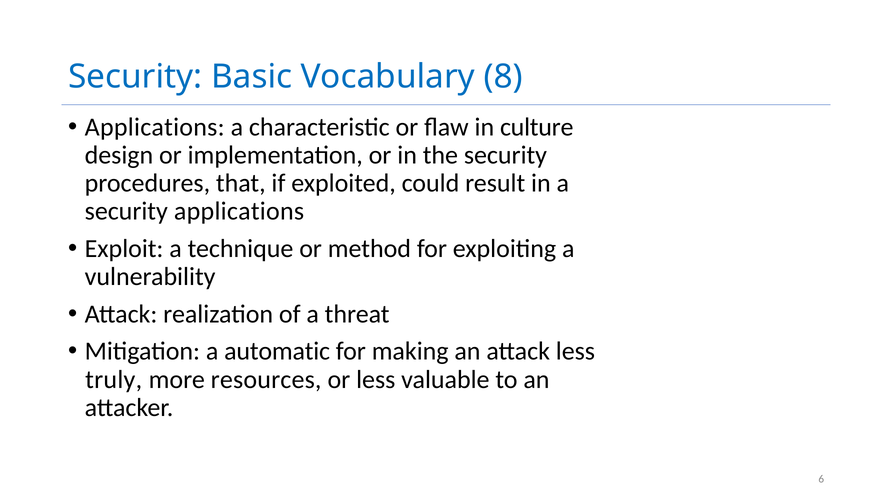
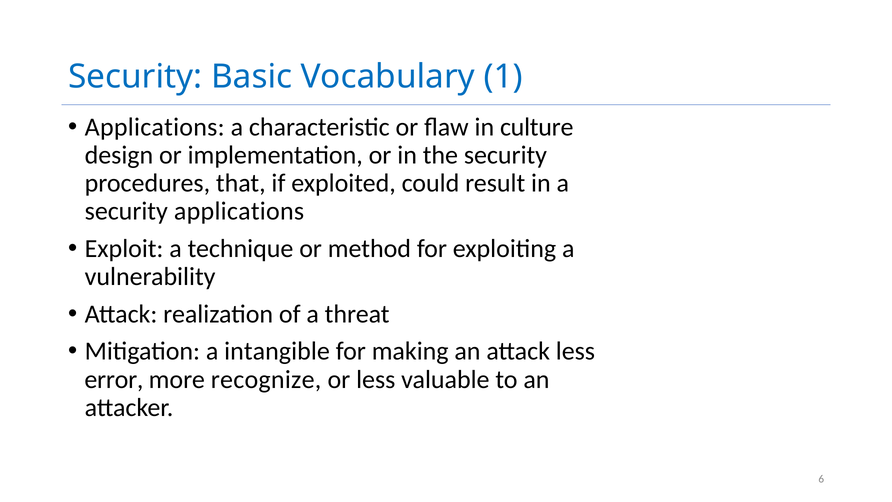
8: 8 -> 1 (503, 77)
automatic: automatic -> intangible (277, 351)
truly: truly -> error (114, 379)
resources: resources -> recognize (266, 379)
